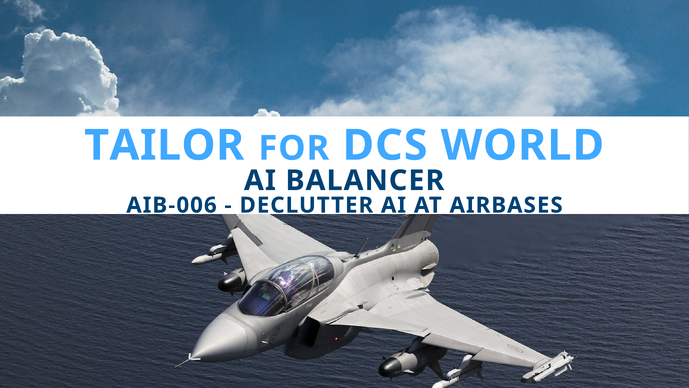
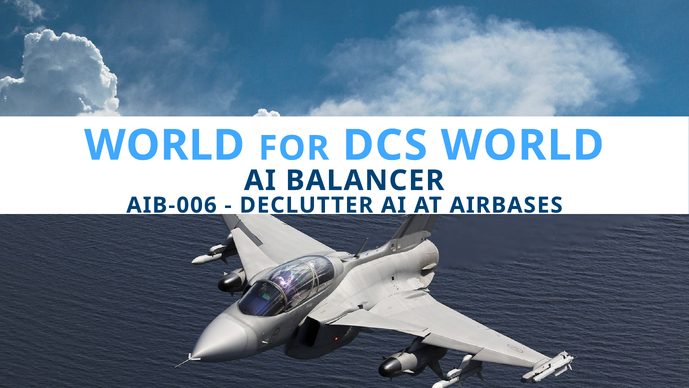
TAILOR: TAILOR -> WORLD (164, 145)
